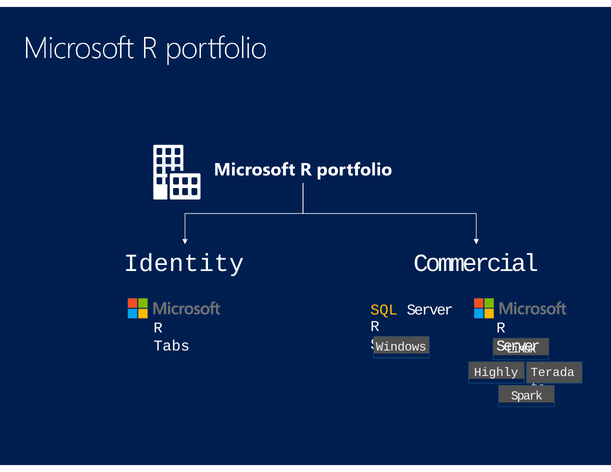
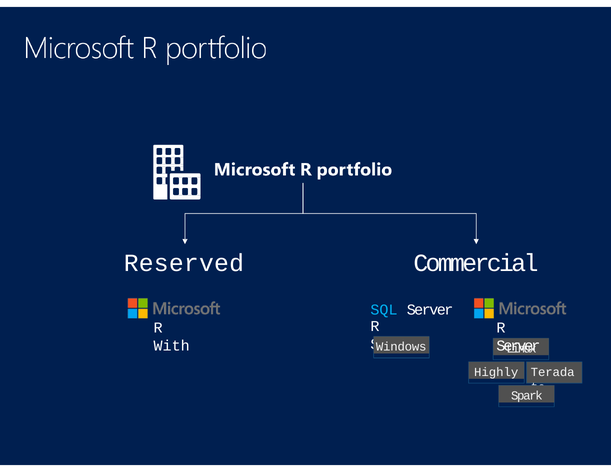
Identity: Identity -> Reserved (184, 263)
SQL colour: yellow -> light blue (384, 310)
Tabs: Tabs -> With (172, 346)
